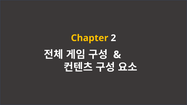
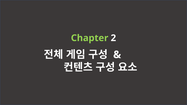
Chapter colour: yellow -> light green (90, 38)
